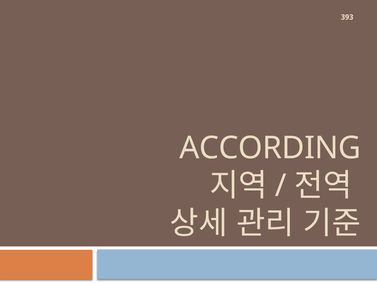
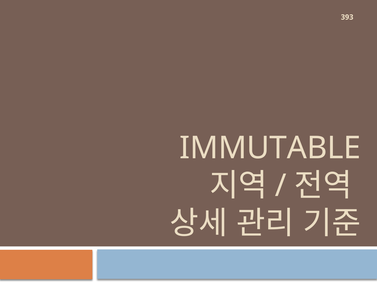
ACCORDING: ACCORDING -> IMMUTABLE (270, 148)
